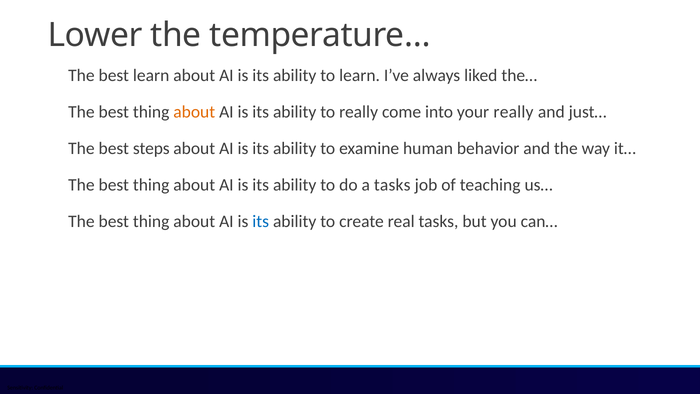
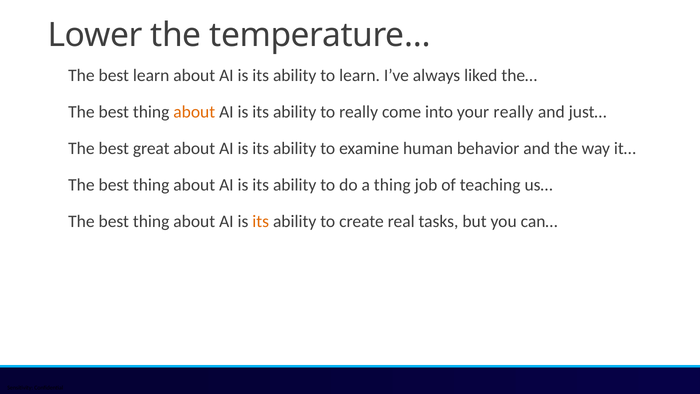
steps: steps -> great (151, 148)
a tasks: tasks -> thing (392, 185)
its colour: blue -> orange (261, 221)
